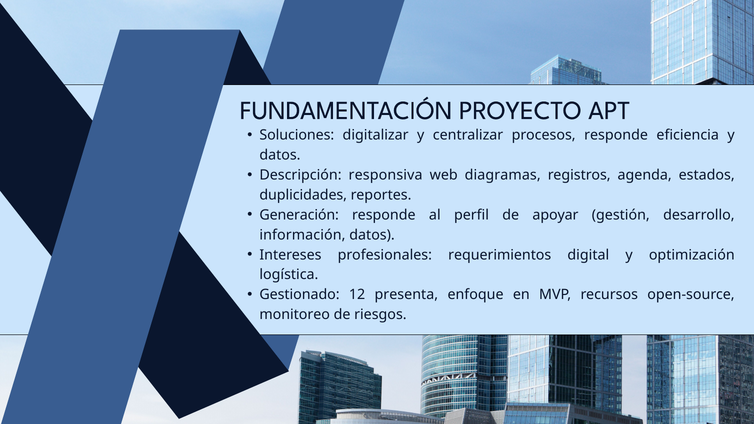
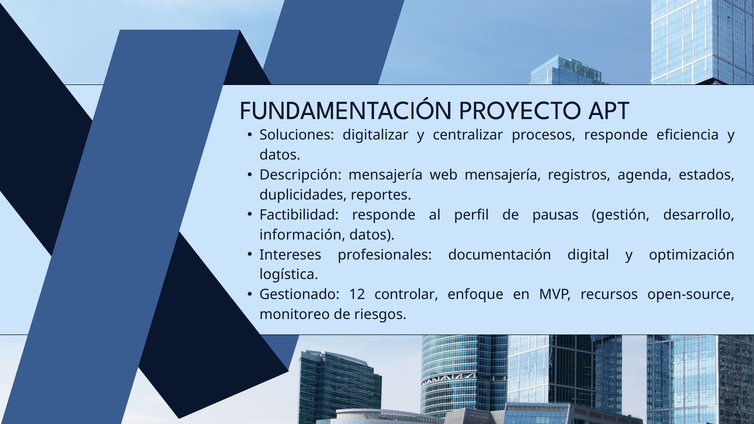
Descripción responsiva: responsiva -> mensajería (386, 175)
web diagramas: diagramas -> mensajería (503, 175)
Generación: Generación -> Factibilidad (299, 215)
apoyar: apoyar -> pausas (556, 215)
requerimientos: requerimientos -> documentación (500, 255)
presenta: presenta -> controlar (406, 295)
